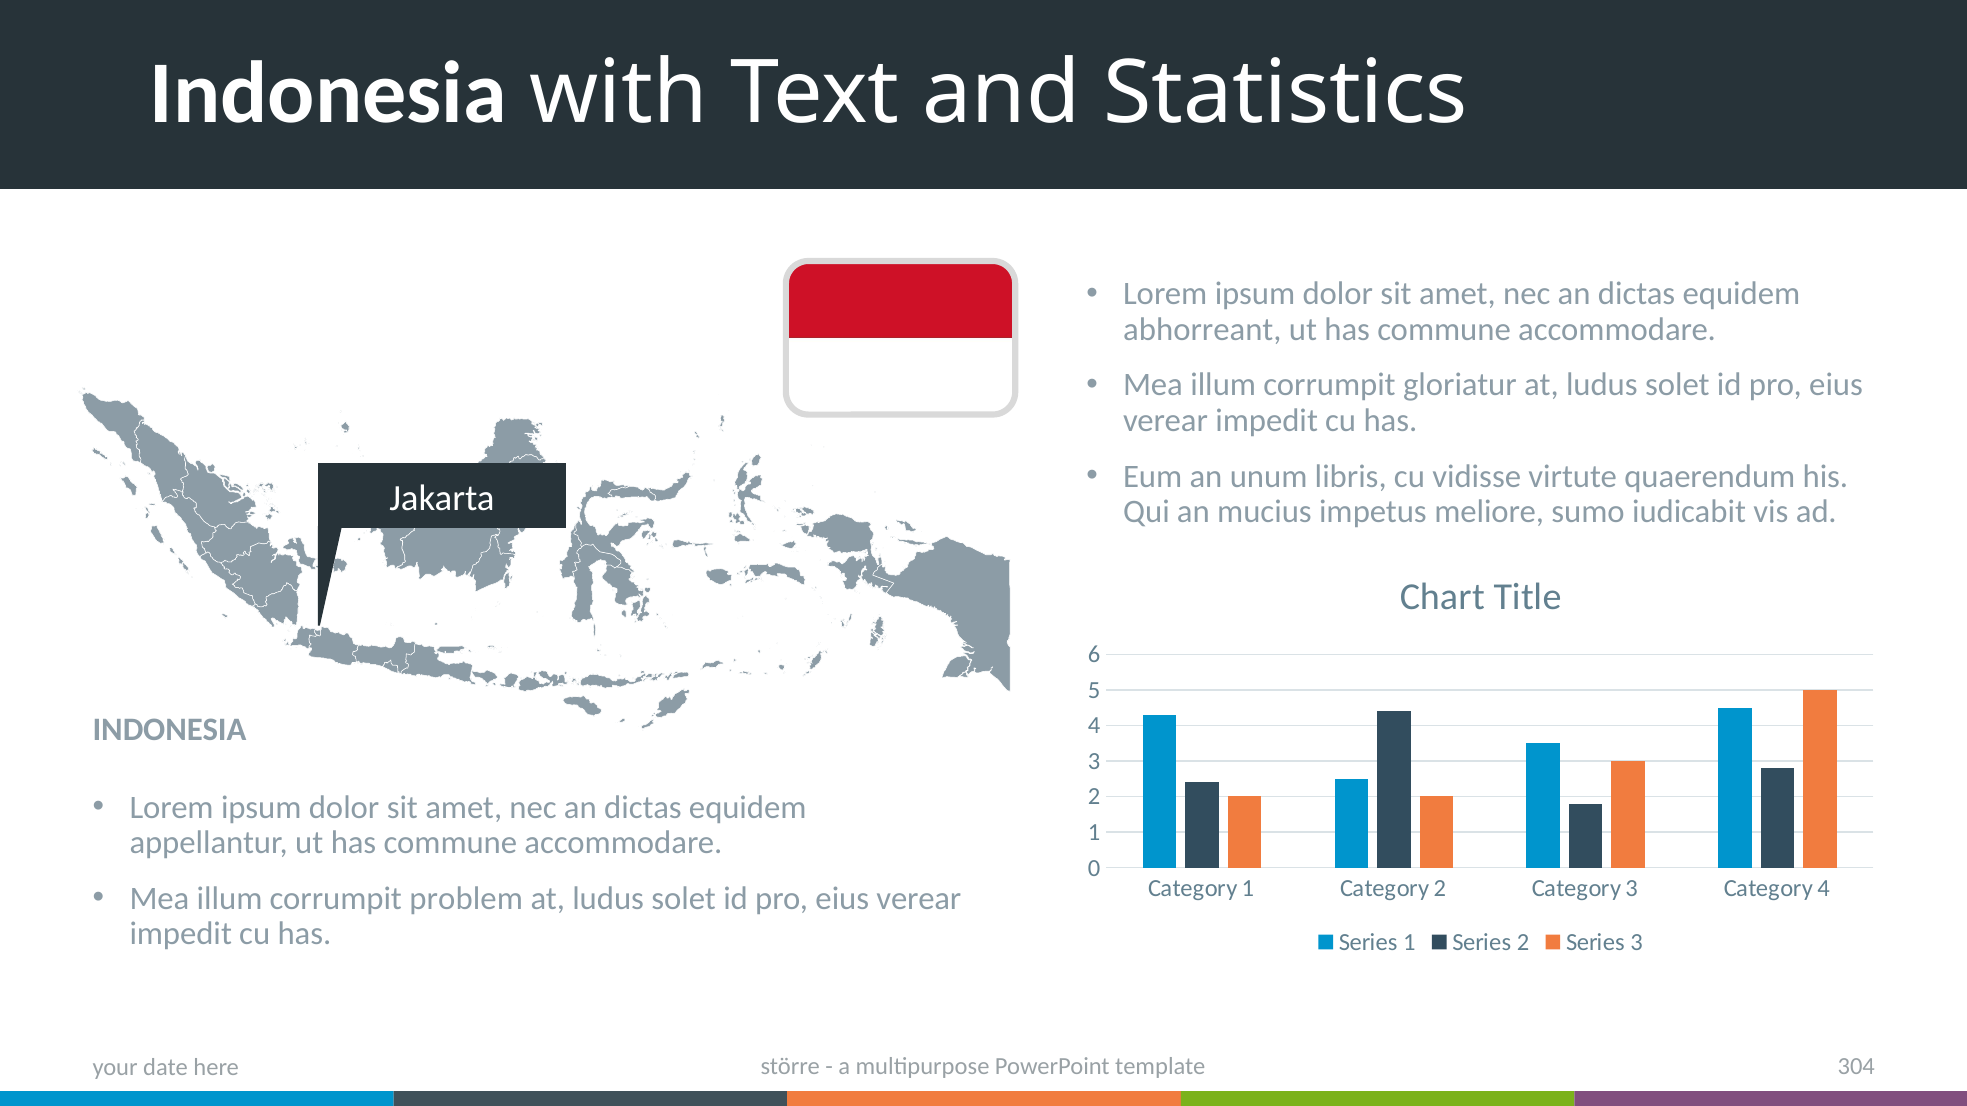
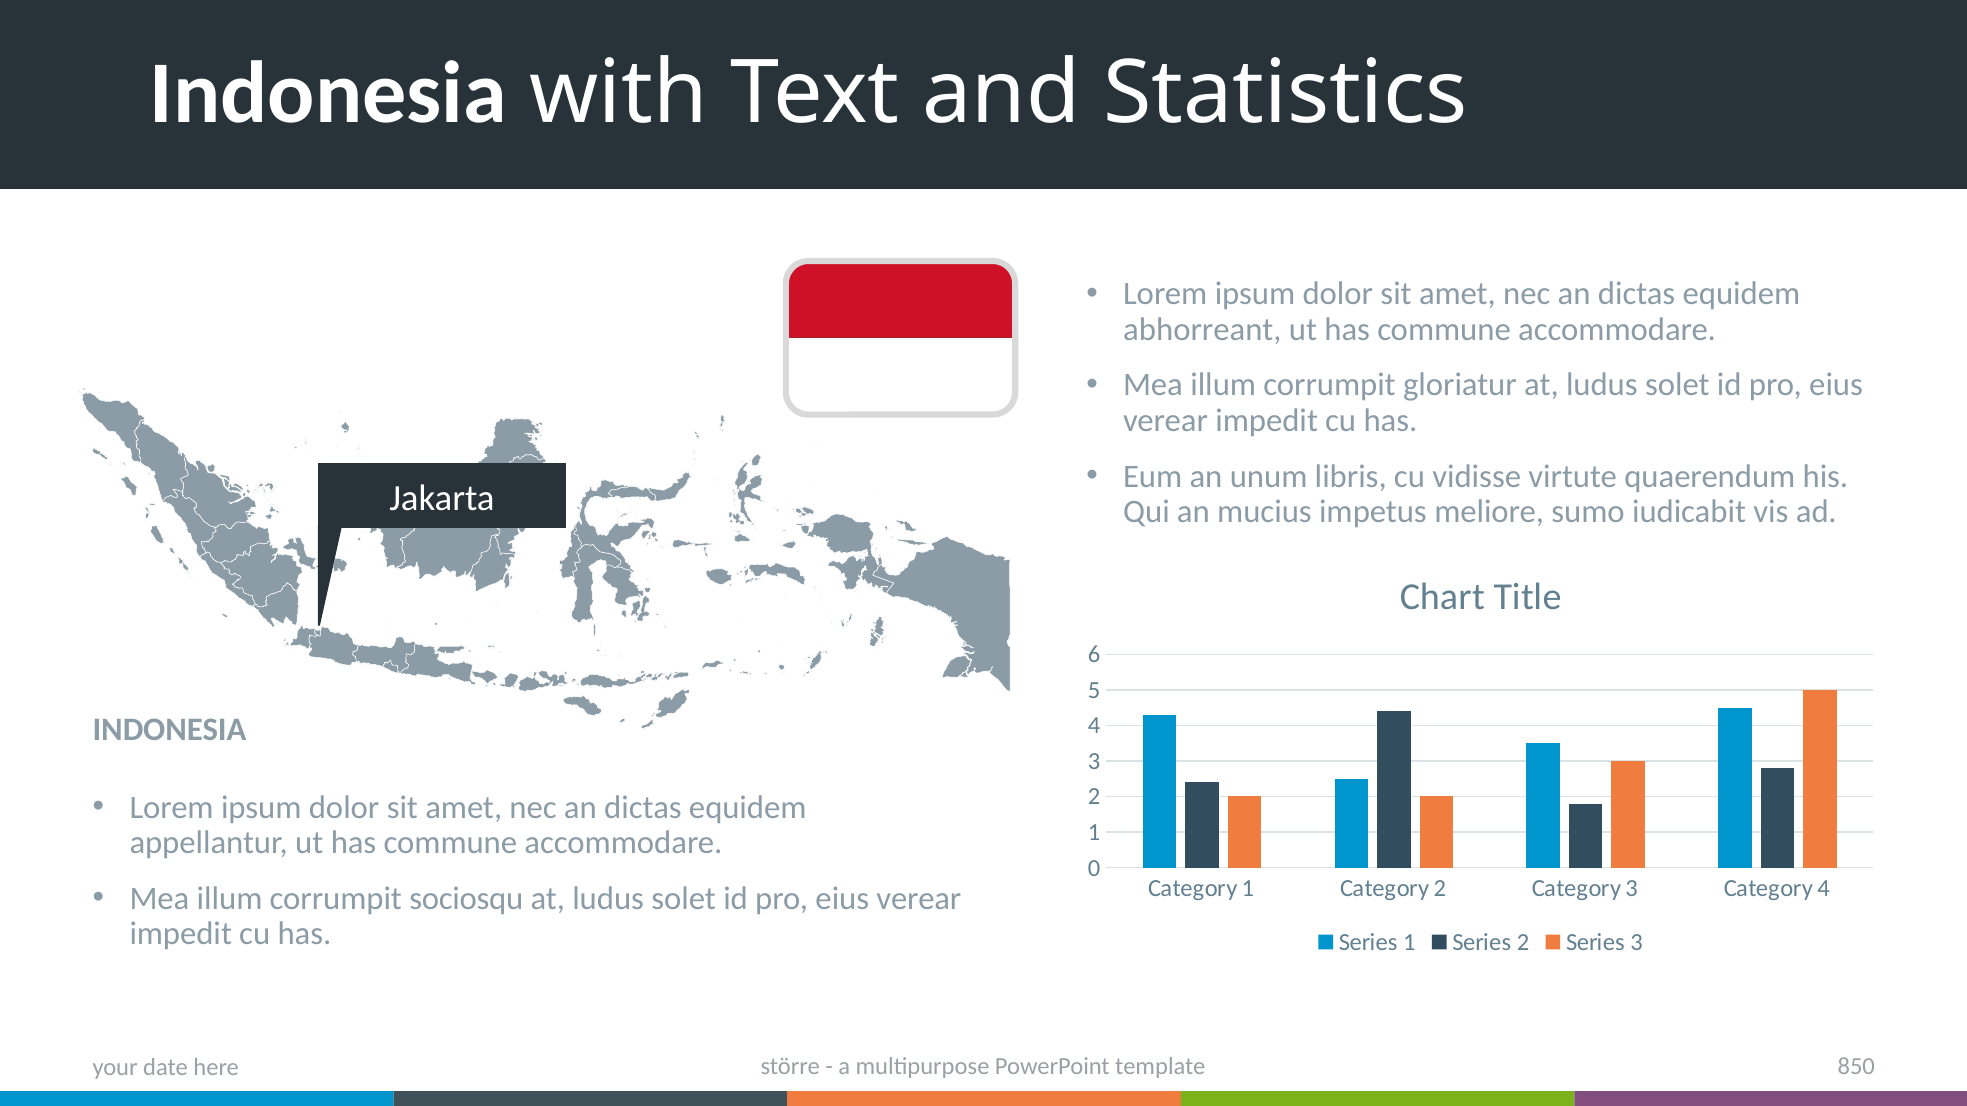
problem: problem -> sociosqu (466, 899)
304: 304 -> 850 (1856, 1067)
